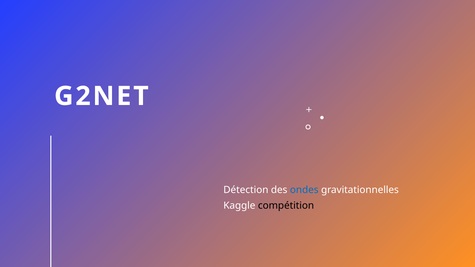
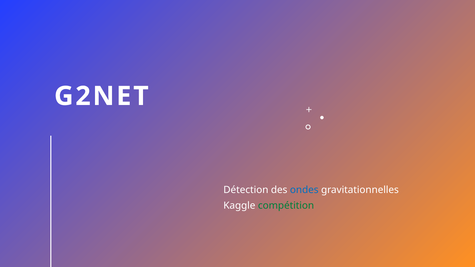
compétition colour: black -> green (286, 206)
